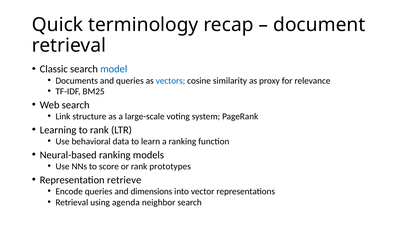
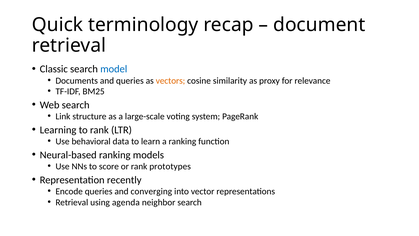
vectors colour: blue -> orange (170, 81)
retrieve: retrieve -> recently (124, 180)
dimensions: dimensions -> converging (151, 191)
